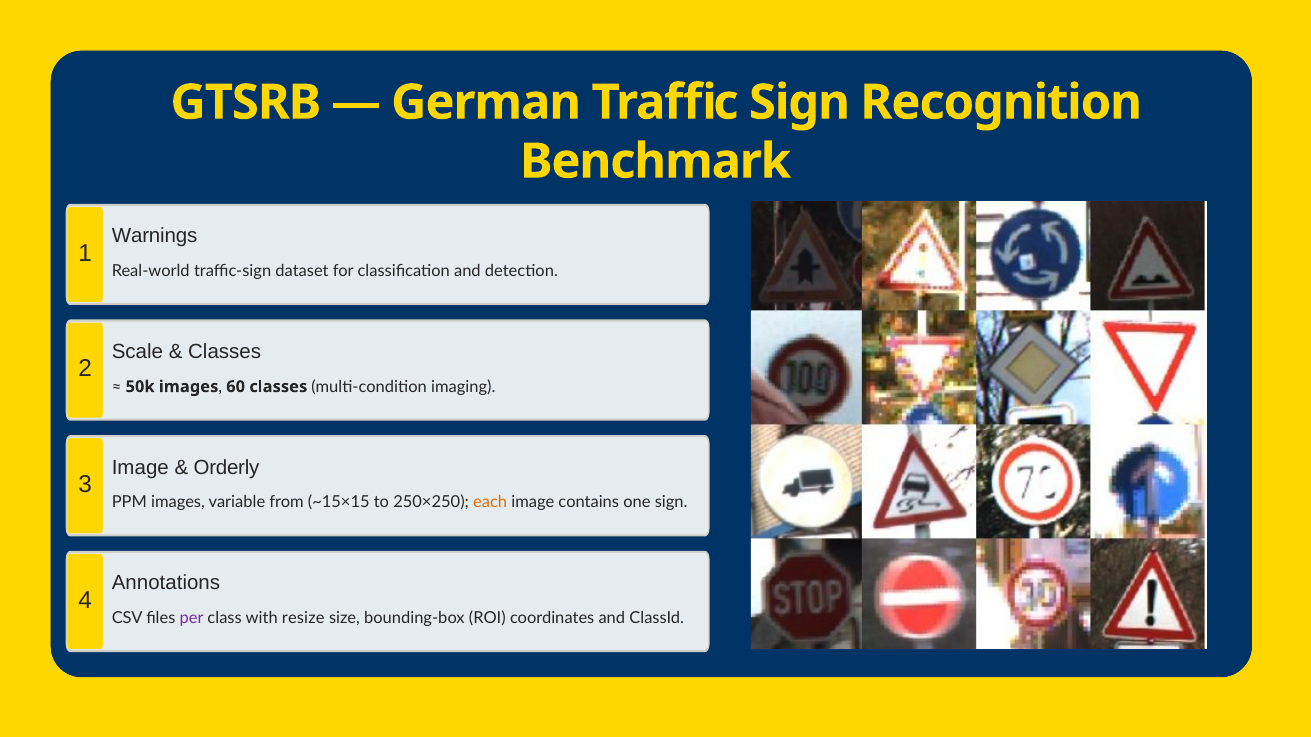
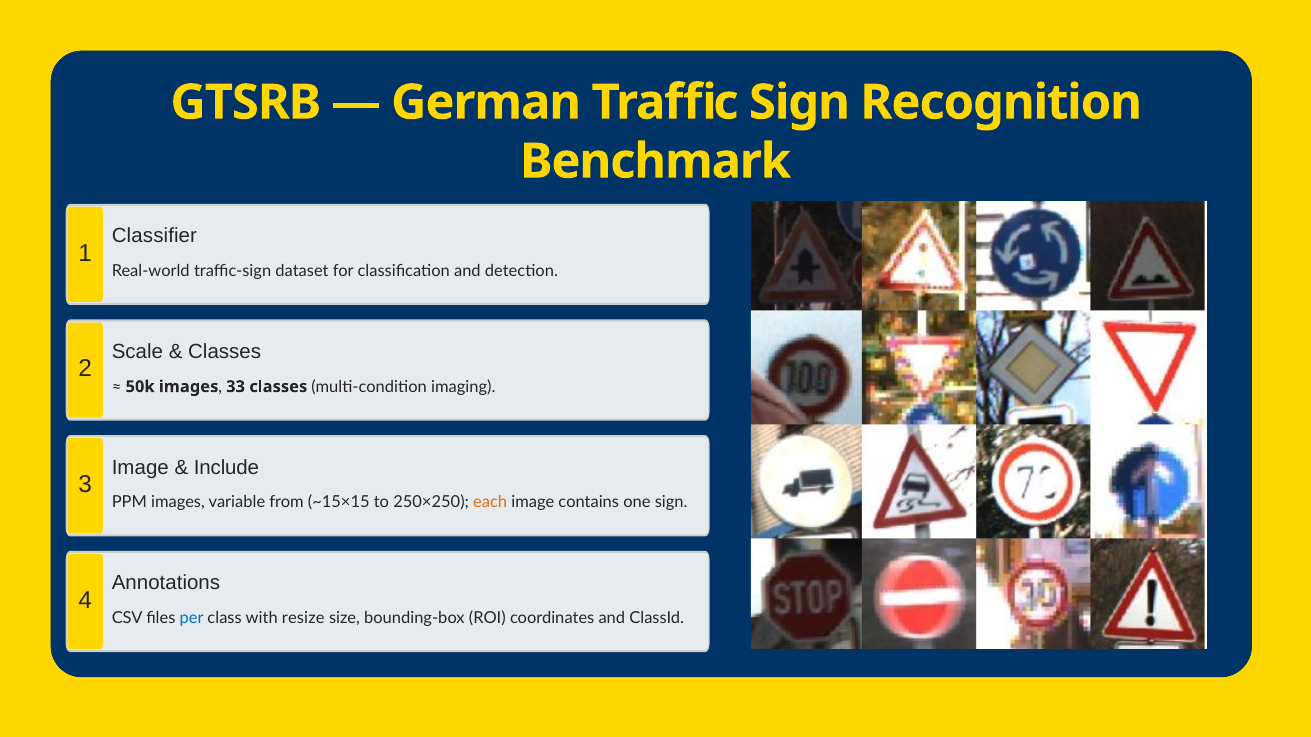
Warnings: Warnings -> Classifier (154, 236)
60: 60 -> 33 (236, 387)
Orderly: Orderly -> Include (226, 468)
per colour: purple -> blue (192, 618)
